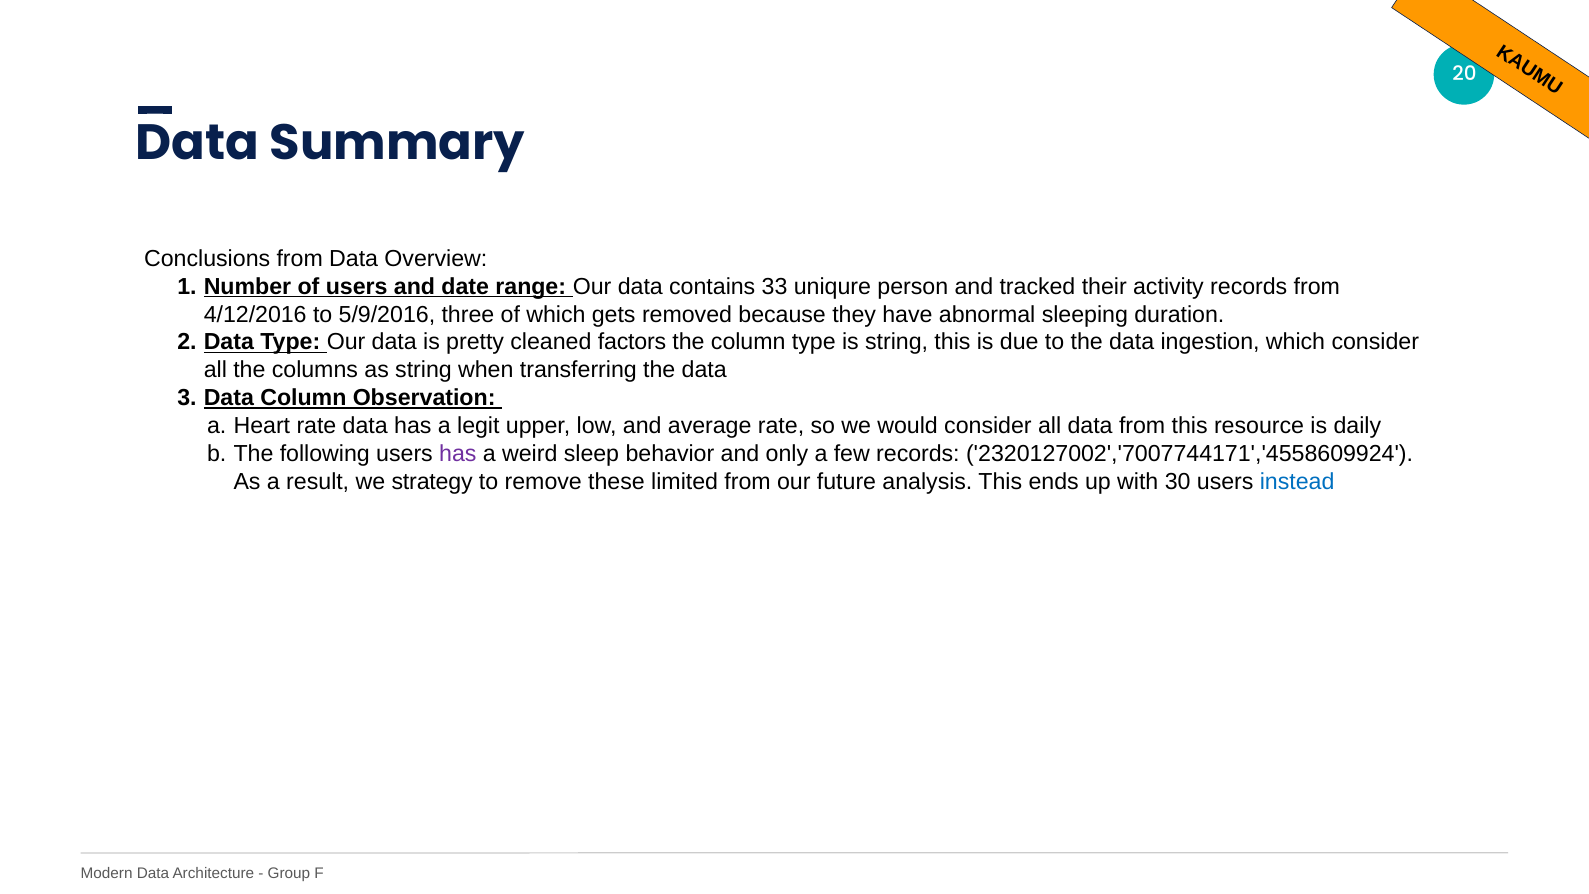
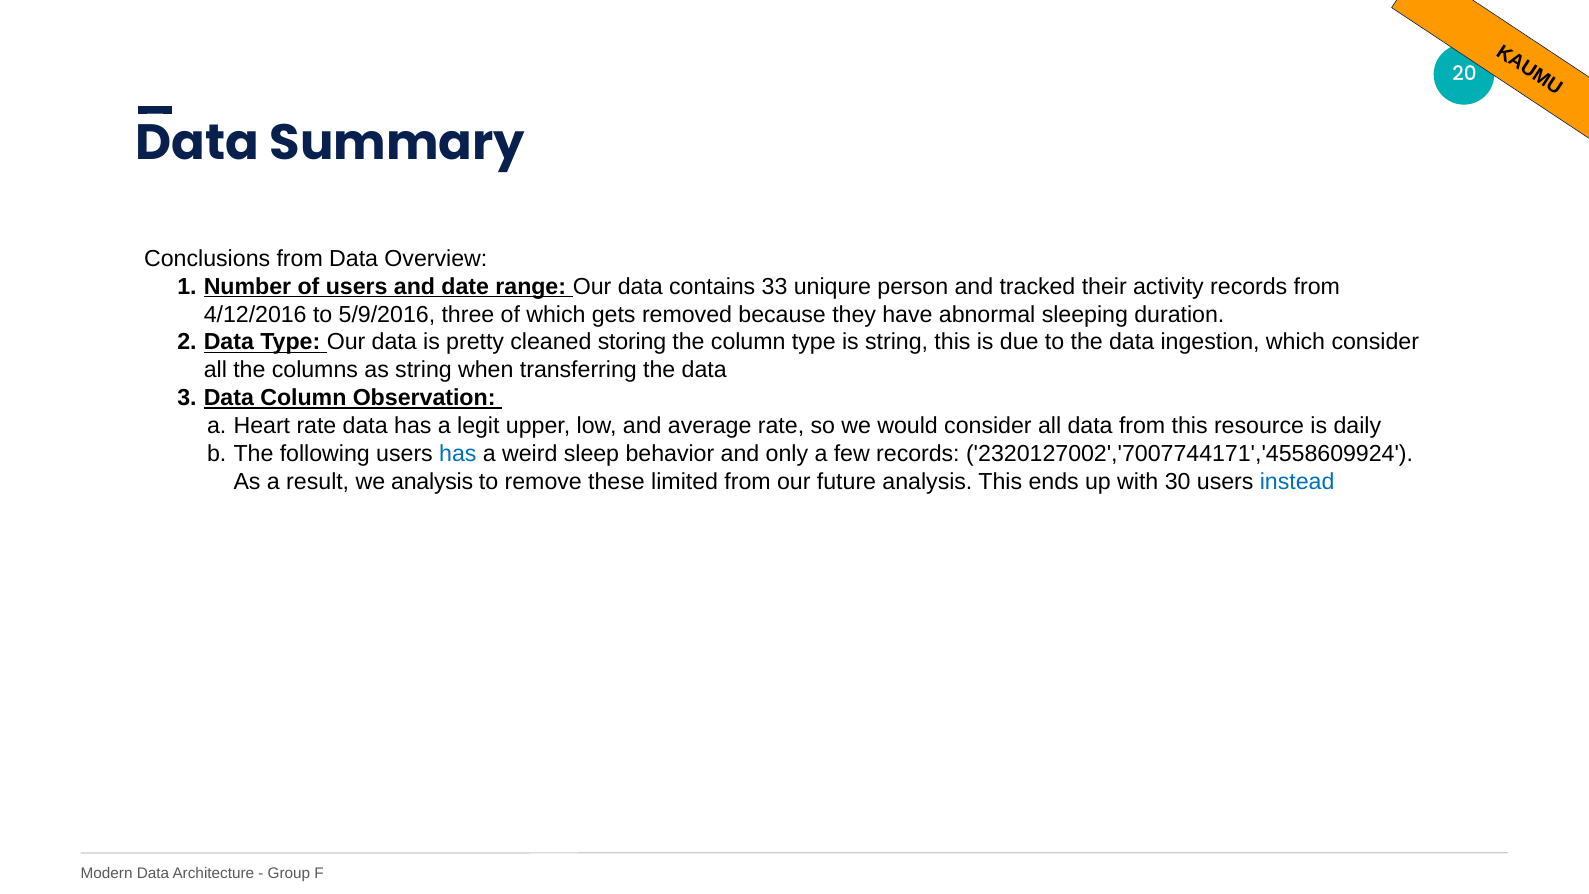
factors: factors -> storing (632, 342)
has colour: purple -> blue (458, 454)
we strategy: strategy -> analysis (432, 481)
